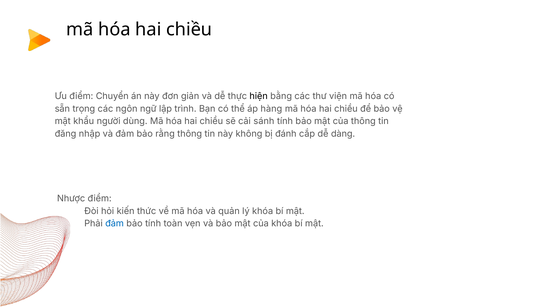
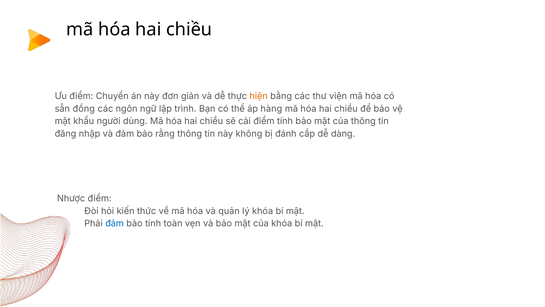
hiện colour: black -> orange (259, 96)
trọng: trọng -> đồng (84, 109)
cải sánh: sánh -> điểm (264, 121)
